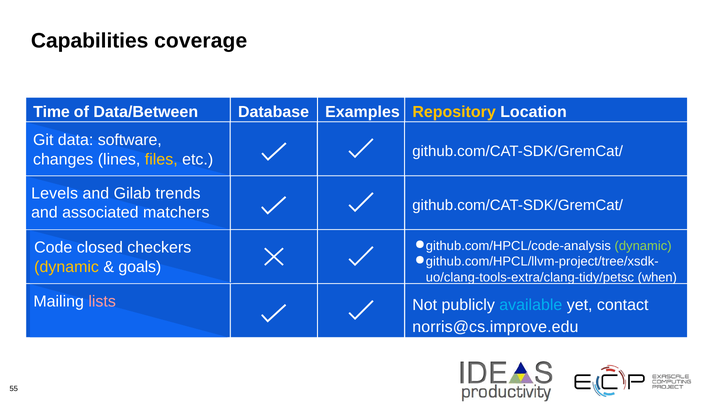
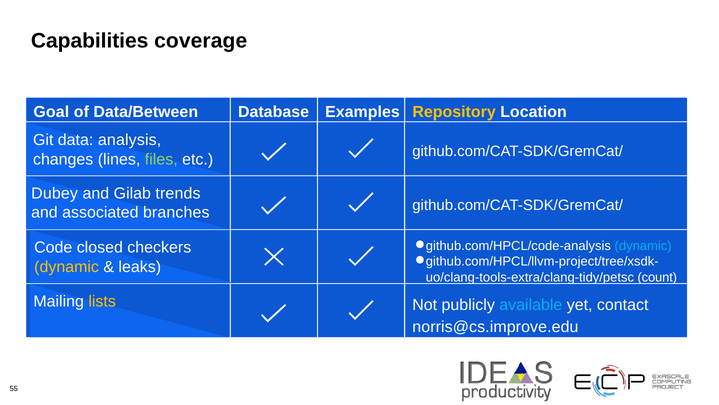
Time: Time -> Goal (51, 112)
software: software -> analysis (130, 140)
files colour: yellow -> light green (161, 159)
Levels: Levels -> Dubey (55, 193)
matchers: matchers -> branches (176, 212)
dynamic colour: light green -> light blue (643, 246)
goals: goals -> leaks (140, 267)
when: when -> count (657, 277)
lists colour: pink -> yellow (102, 301)
